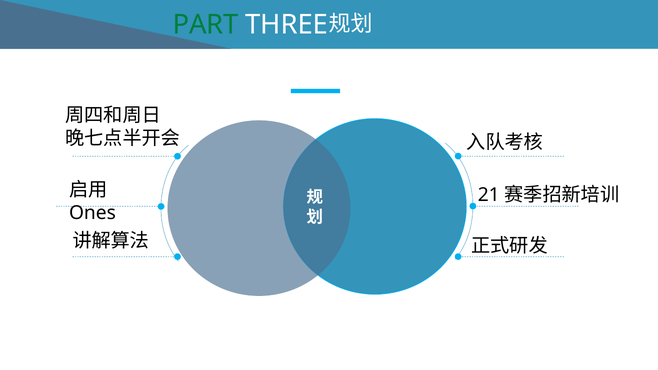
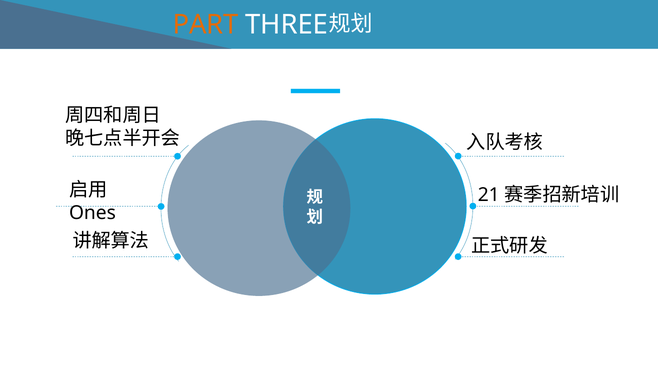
PART colour: green -> orange (206, 24)
